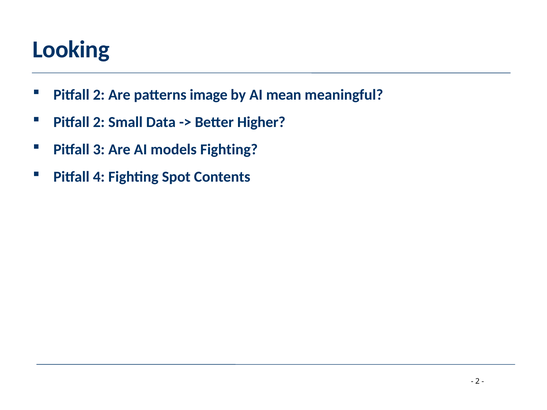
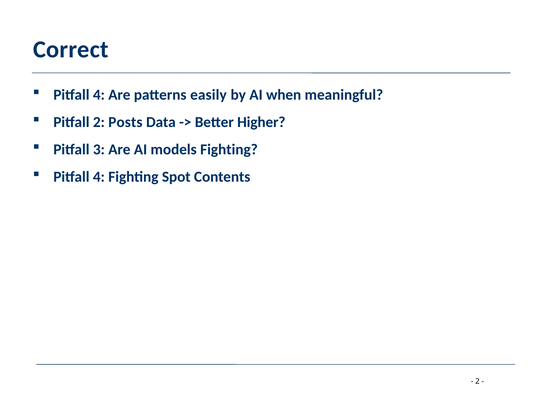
Looking: Looking -> Correct (71, 50)
2: 2 -> 4 (99, 95)
image: image -> easily (208, 95)
mean: mean -> when (284, 95)
Small: Small -> Posts (125, 122)
